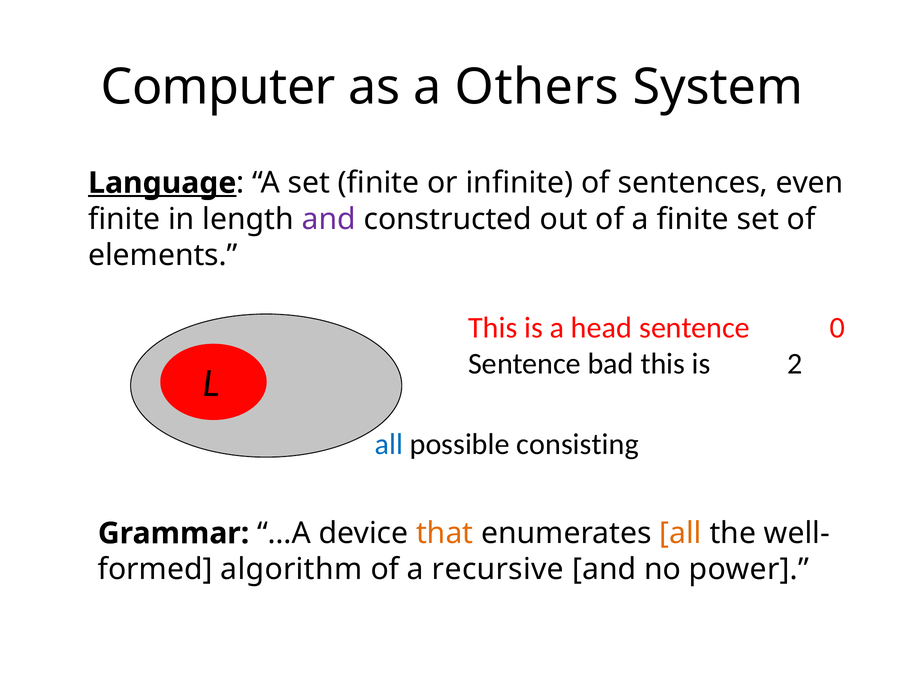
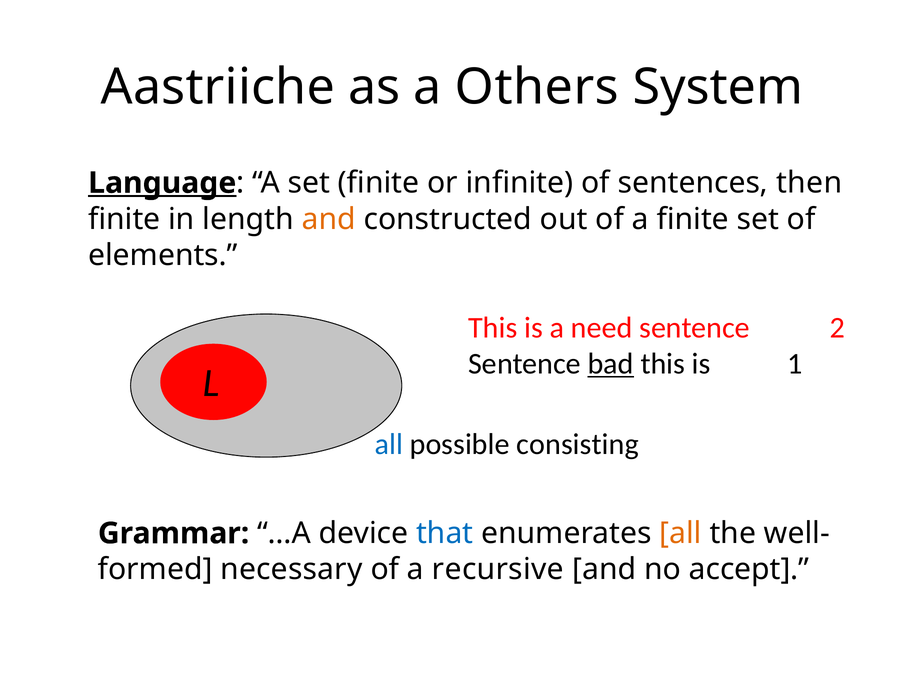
Computer: Computer -> Aastriiche (218, 87)
even: even -> then (809, 183)
and colour: purple -> orange (329, 219)
head: head -> need (602, 328)
0: 0 -> 2 (837, 328)
bad underline: none -> present (611, 364)
2: 2 -> 1 (795, 364)
that colour: orange -> blue (445, 533)
algorithm: algorithm -> necessary (291, 570)
power: power -> accept (749, 570)
